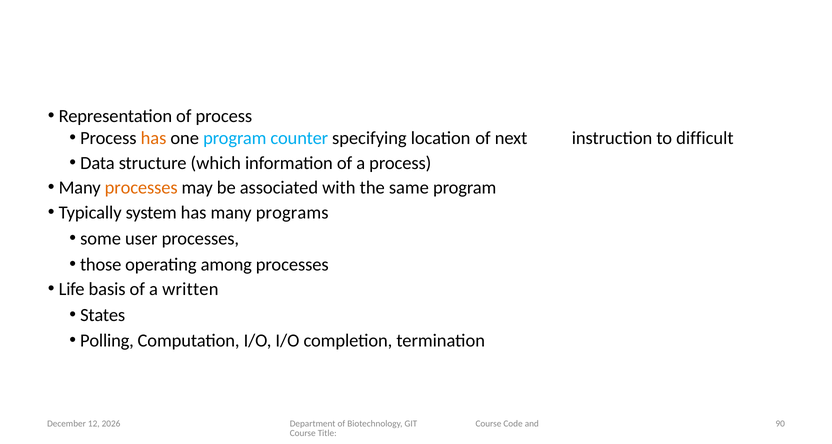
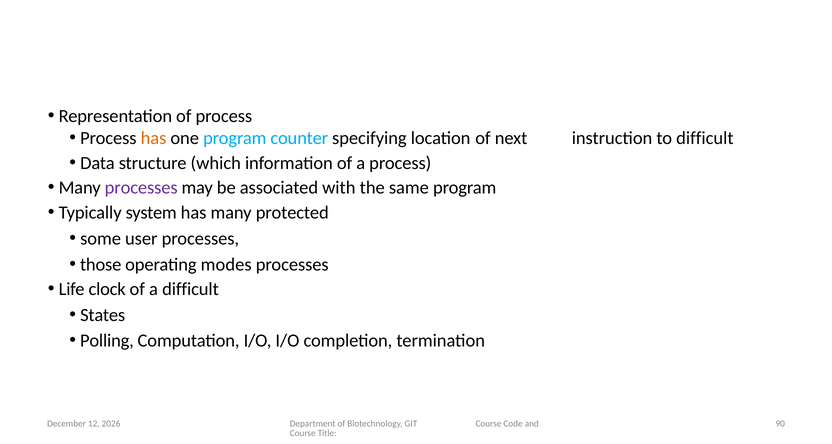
processes colour: orange -> purple (141, 187)
programs: programs -> protected (292, 213)
among: among -> modes (226, 264)
basis: basis -> clock (107, 289)
a written: written -> difficult (190, 289)
